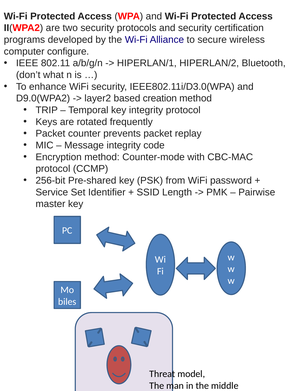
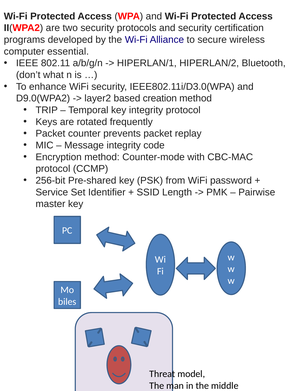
configure: configure -> essential (68, 51)
